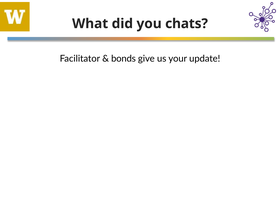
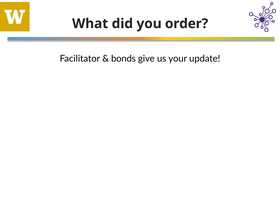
chats: chats -> order (187, 24)
